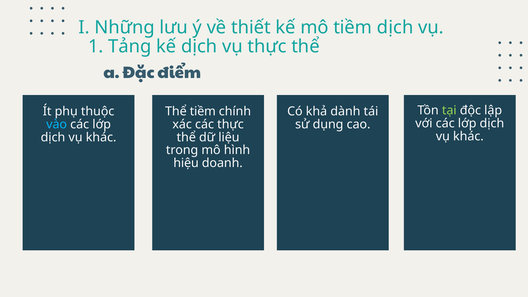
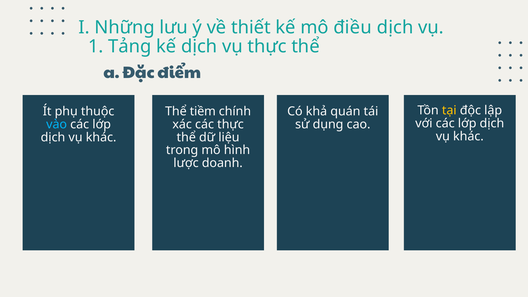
mô tiềm: tiềm -> điều (353, 27)
tại colour: light green -> yellow (449, 110)
dành: dành -> quán (345, 111)
hiệu: hiệu -> lược (186, 163)
